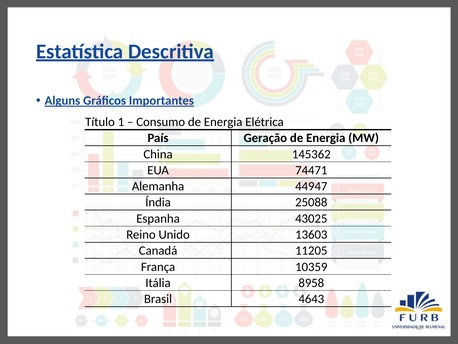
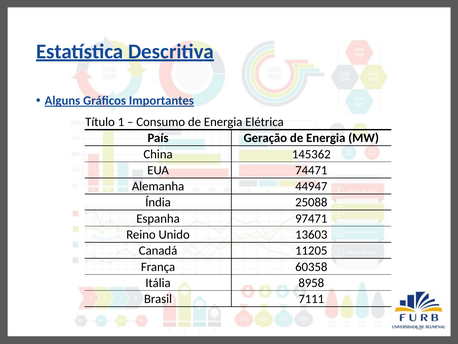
43025: 43025 -> 97471 (311, 218)
10359: 10359 -> 60358 (311, 266)
4643: 4643 -> 7111 (311, 299)
